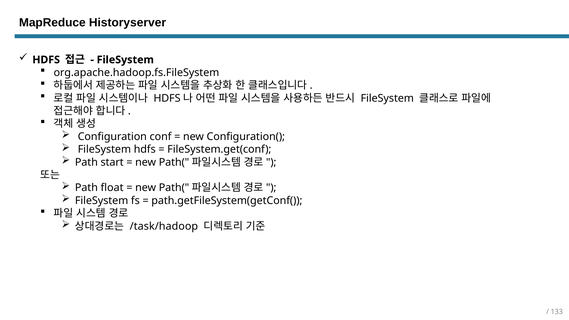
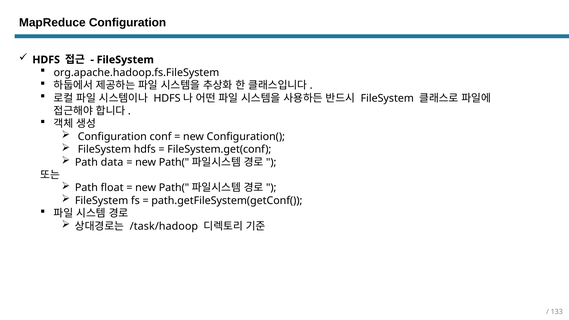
MapReduce Historyserver: Historyserver -> Configuration (128, 23)
start: start -> data (112, 162)
